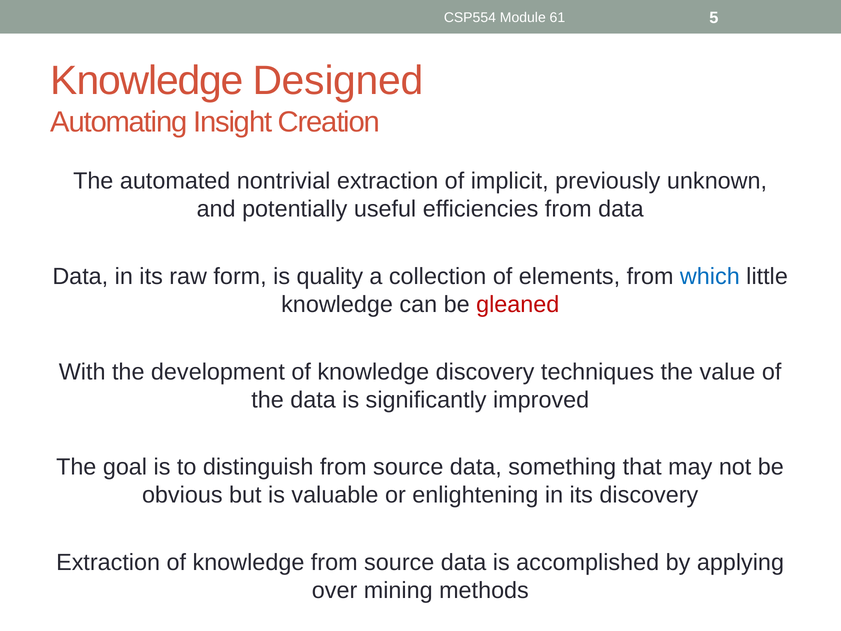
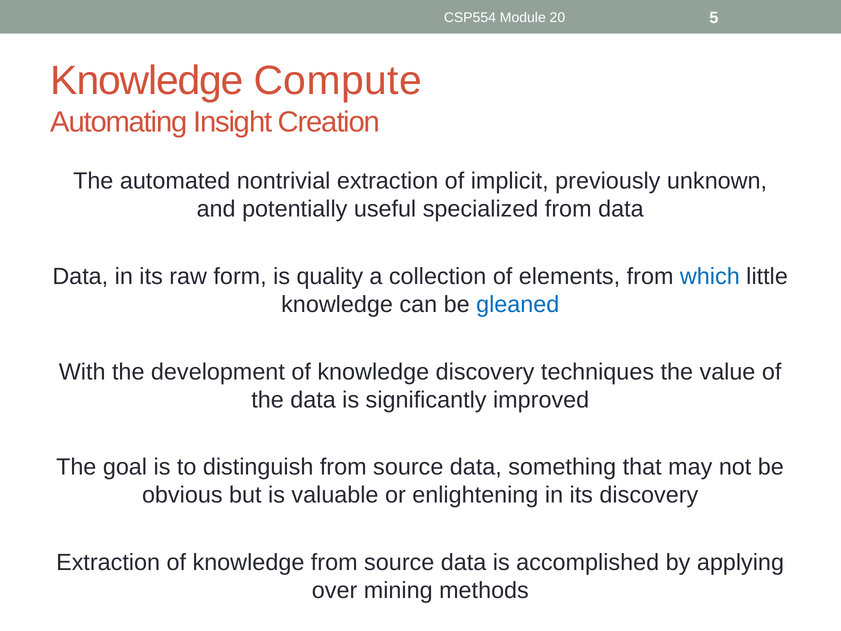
61: 61 -> 20 (557, 18)
Designed: Designed -> Compute (338, 81)
efficiencies: efficiencies -> specialized (481, 209)
gleaned colour: red -> blue (518, 304)
